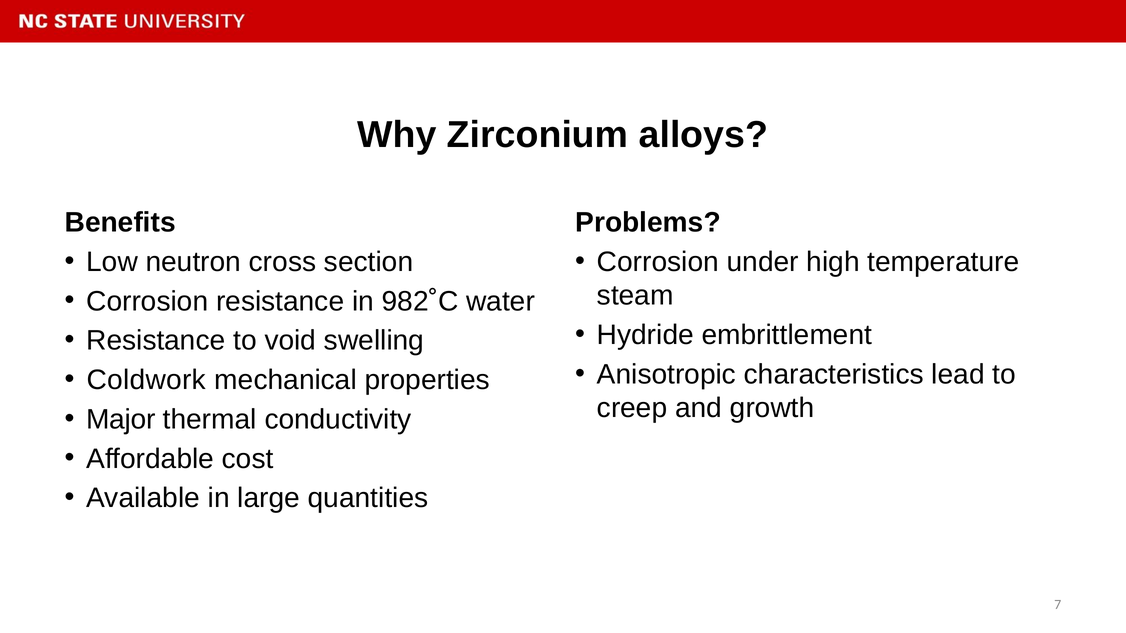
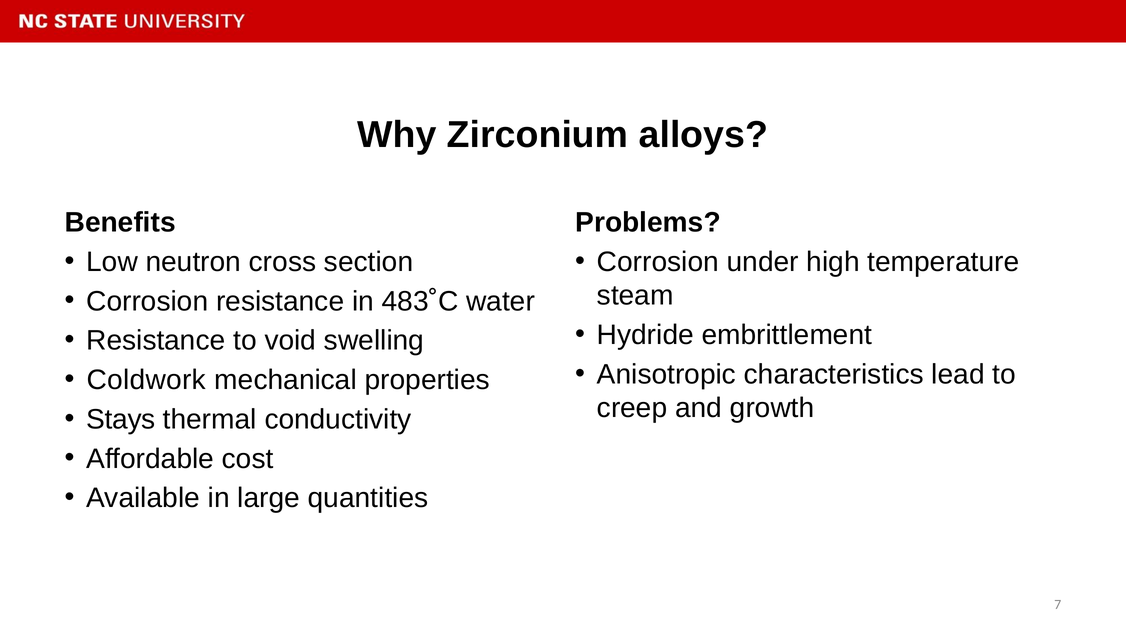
982˚C: 982˚C -> 483˚C (420, 301)
Major: Major -> Stays (121, 420)
